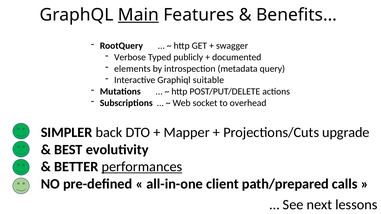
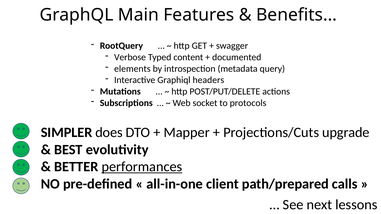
Main underline: present -> none (138, 15)
publicly: publicly -> content (188, 57)
suitable: suitable -> headers (208, 80)
overhead: overhead -> protocols (248, 103)
back: back -> does (109, 133)
